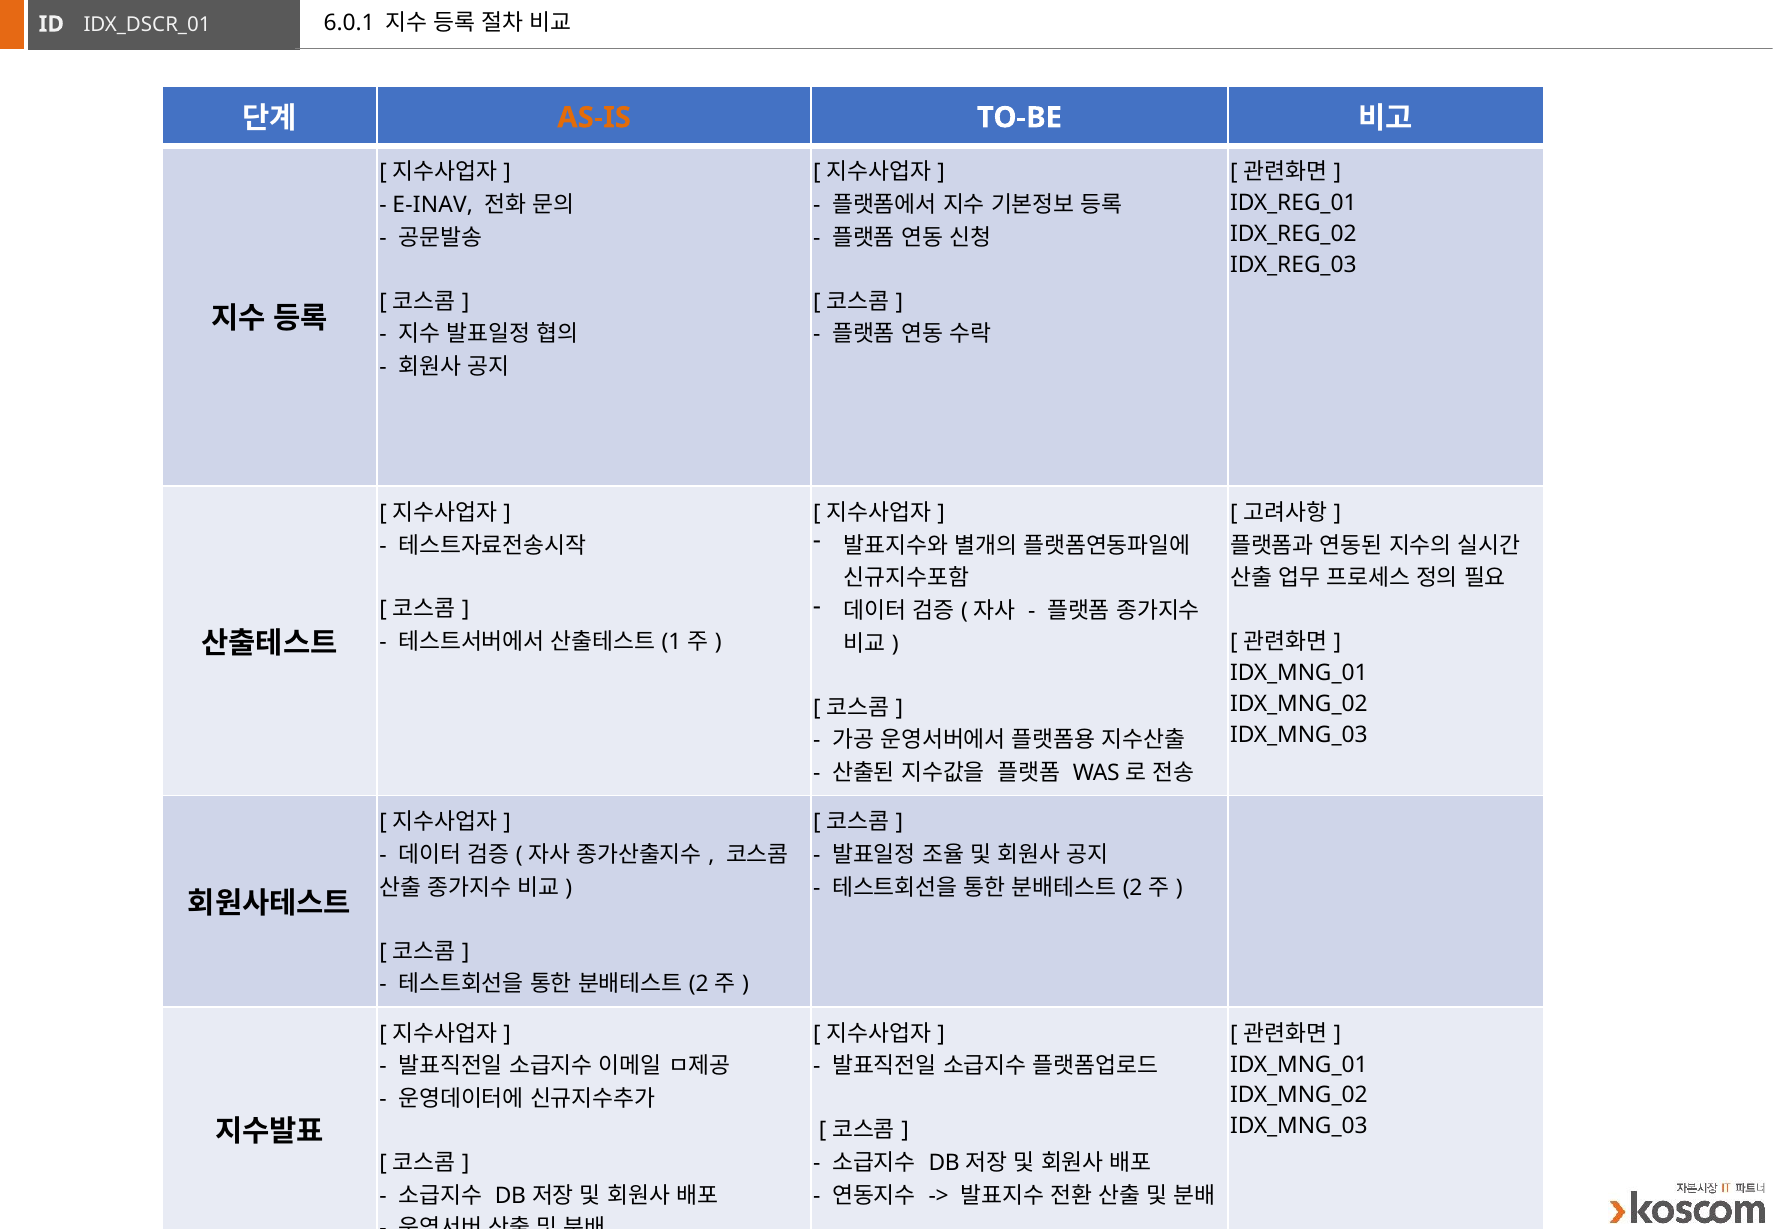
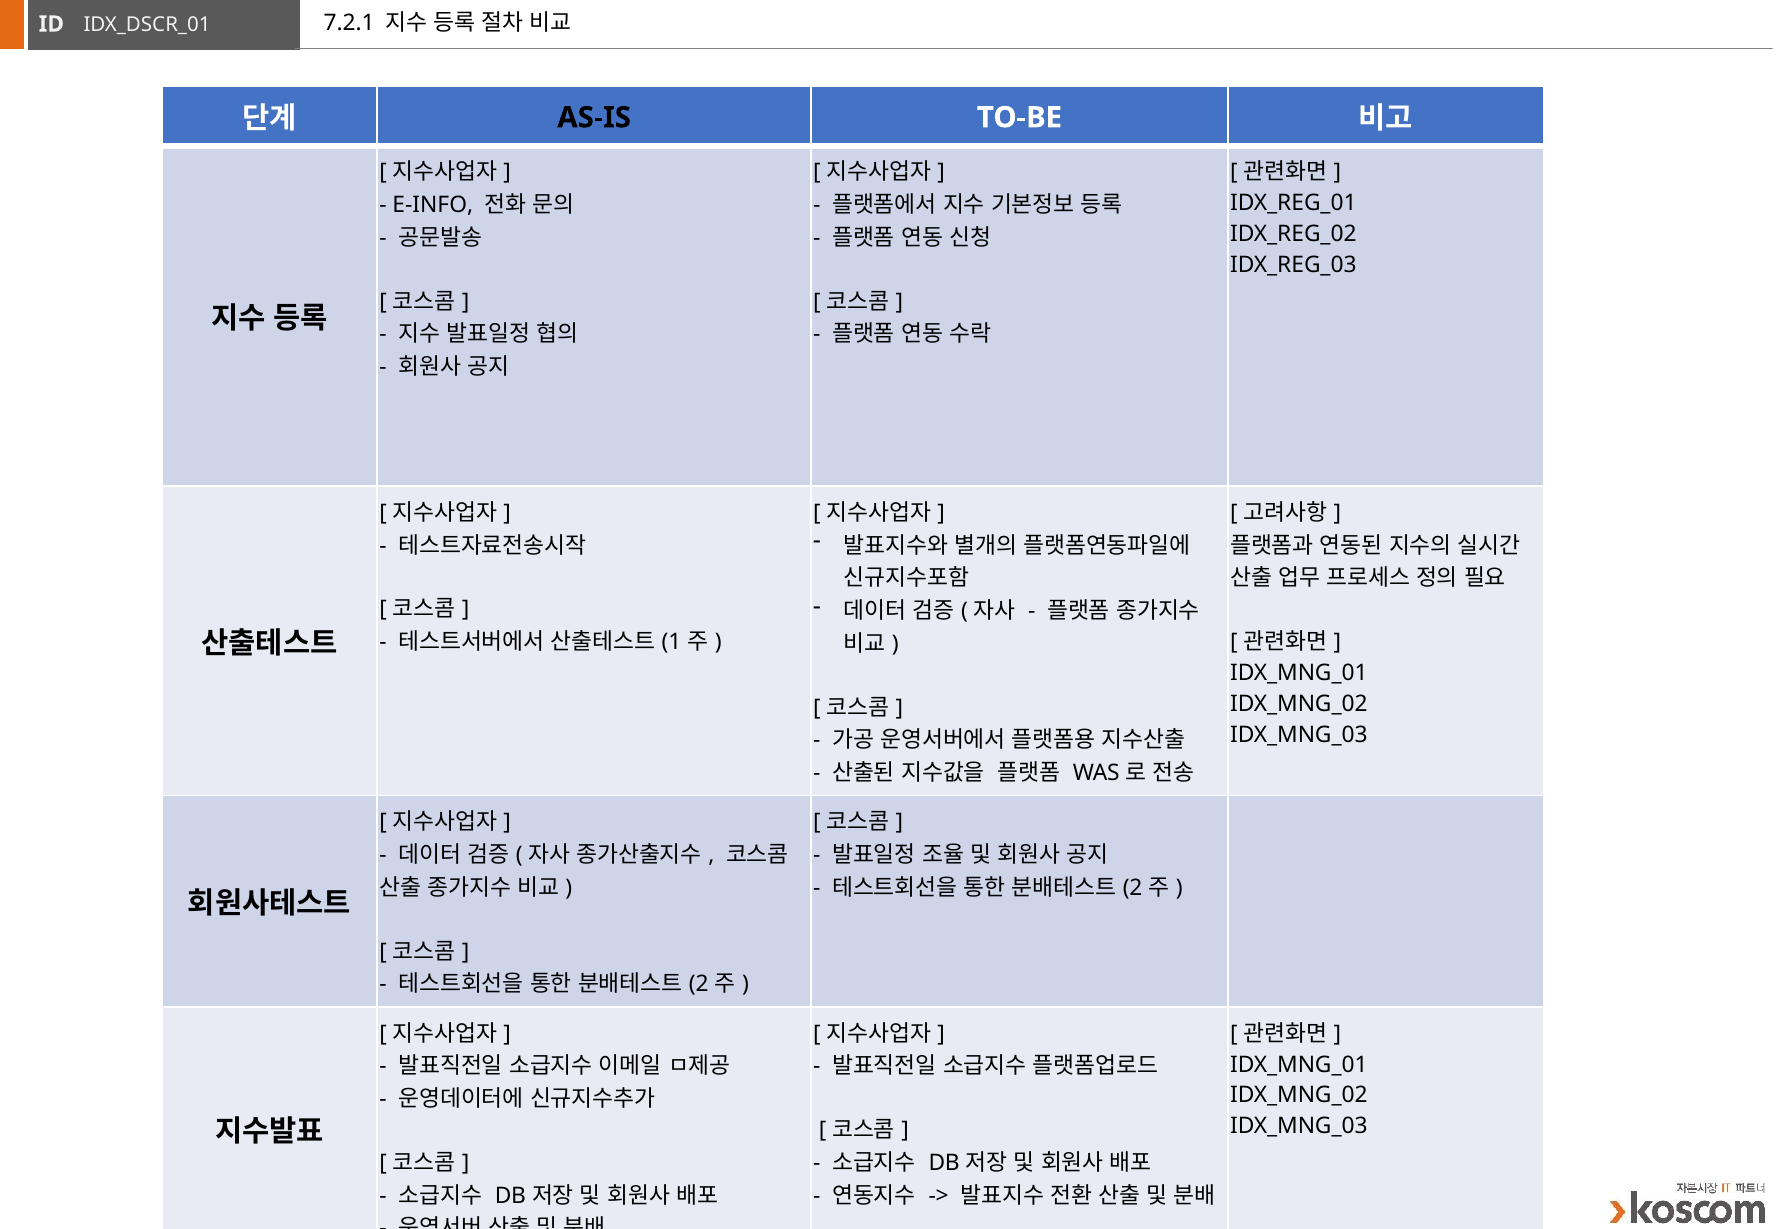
6.0.1: 6.0.1 -> 7.2.1 (349, 23)
AS-IS colour: orange -> black (594, 118)
E-INAV: E-INAV -> E-INFO (433, 205)
